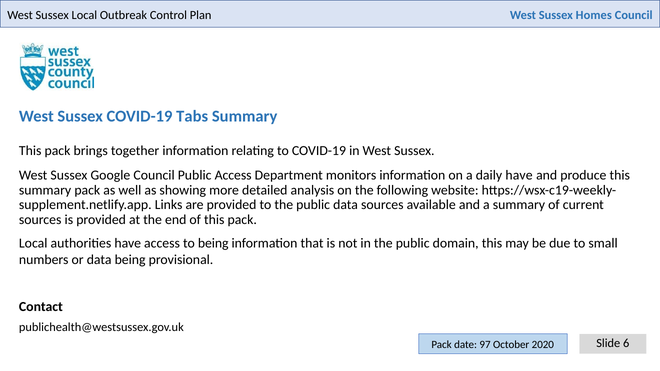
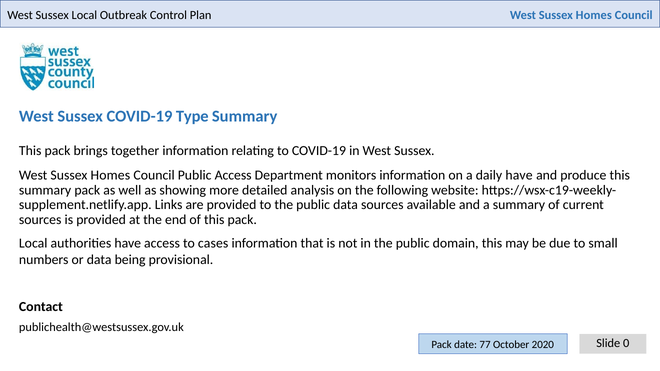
Tabs: Tabs -> Type (192, 116)
Google: Google -> Homes (110, 175)
to being: being -> cases (213, 243)
6: 6 -> 0 (626, 343)
97: 97 -> 77 (485, 345)
